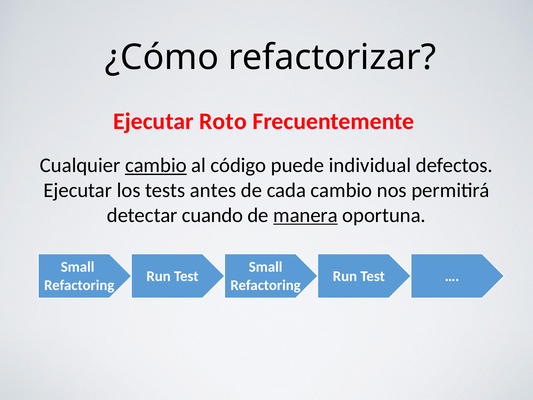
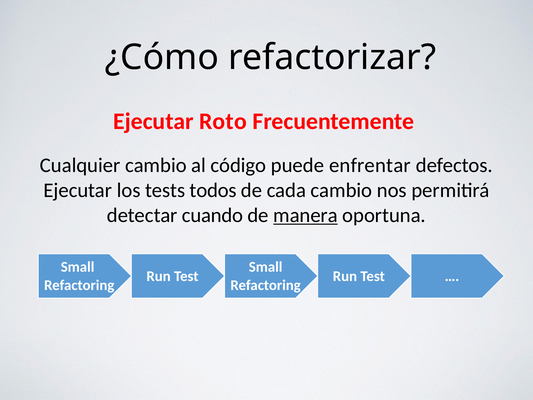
cambio underline: present -> none (156, 165)
individual: individual -> enfrentar (370, 165)
antes: antes -> todos (213, 190)
